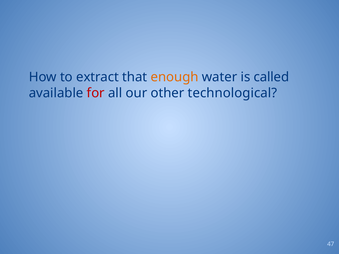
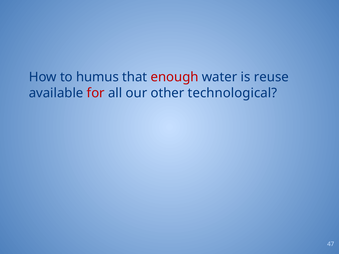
extract: extract -> humus (97, 77)
enough colour: orange -> red (175, 77)
called: called -> reuse (271, 77)
